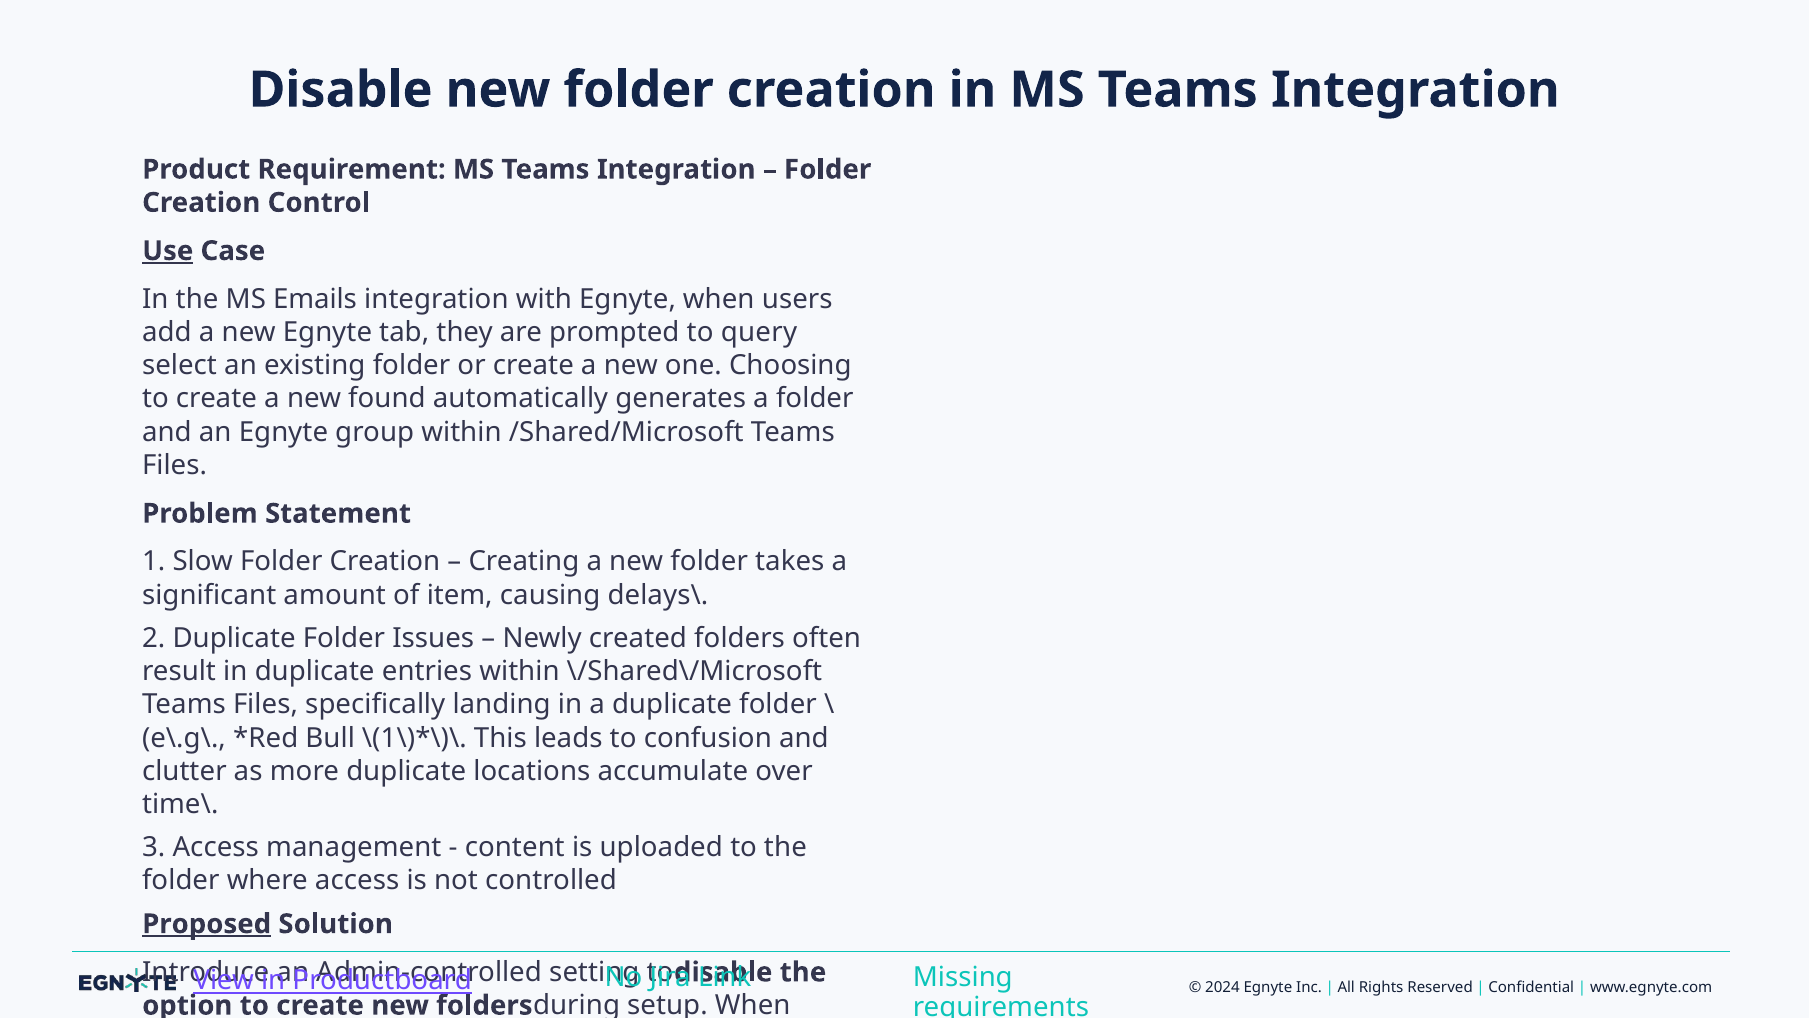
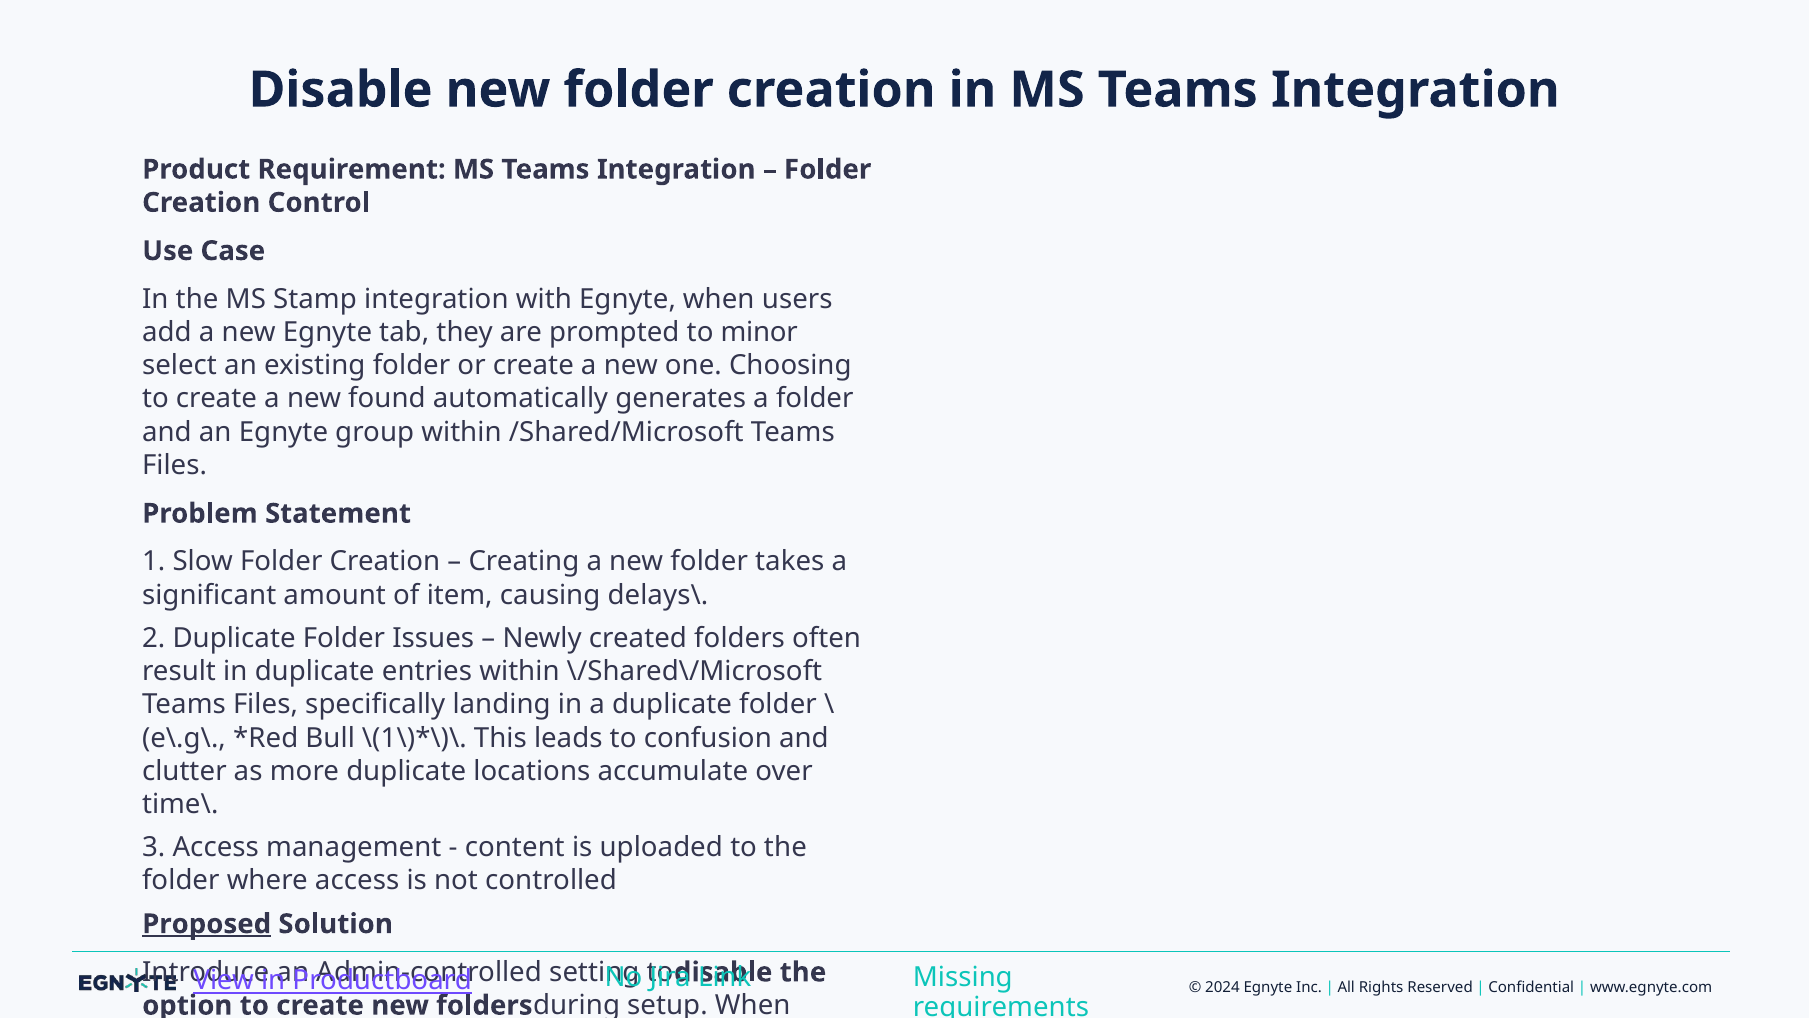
Use underline: present -> none (168, 251)
Emails: Emails -> Stamp (315, 299)
query: query -> minor (759, 332)
